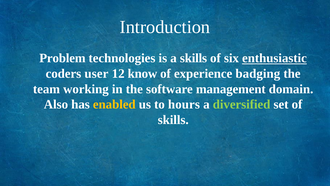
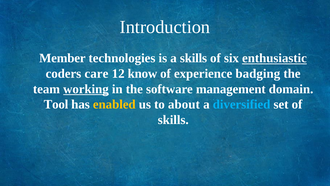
Problem: Problem -> Member (62, 58)
user: user -> care (96, 74)
working underline: none -> present (86, 89)
Also: Also -> Tool (56, 104)
hours: hours -> about (184, 104)
diversified colour: light green -> light blue (242, 104)
